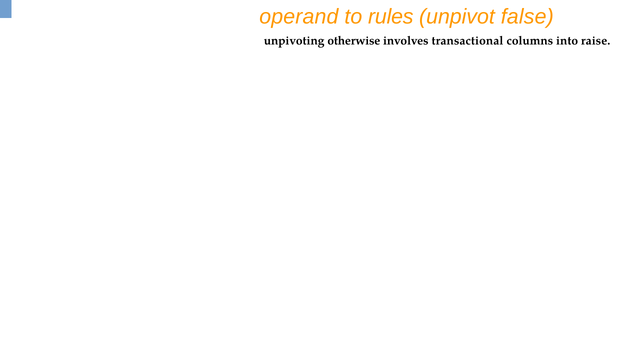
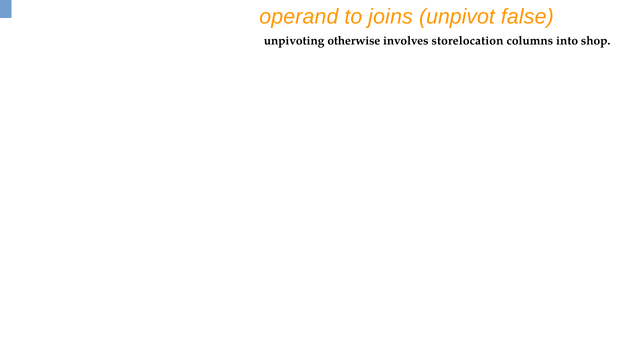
rules: rules -> joins (391, 17)
transactional: transactional -> storelocation (468, 41)
raise: raise -> shop (596, 41)
